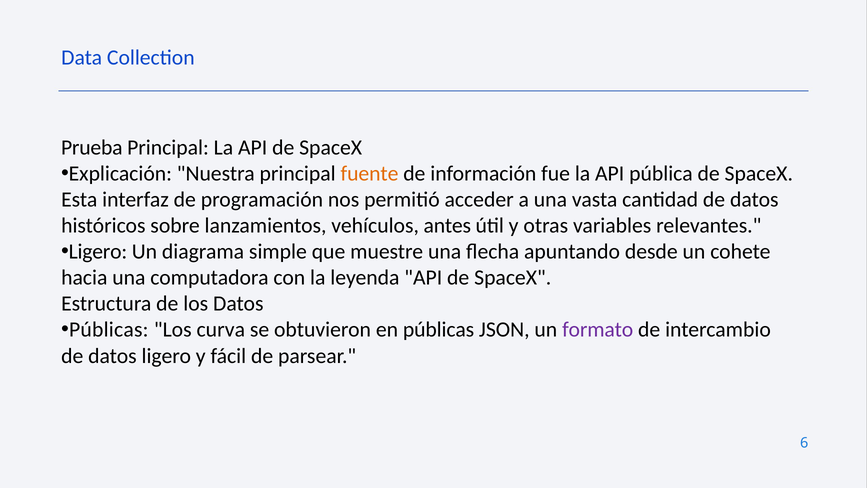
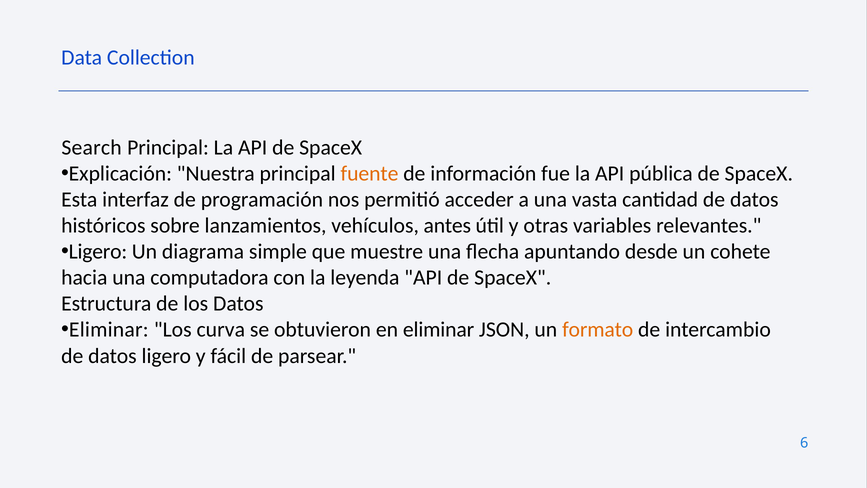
Prueba: Prueba -> Search (92, 148)
Públicas: Públicas -> Eliminar (109, 330)
en públicas: públicas -> eliminar (439, 330)
formato colour: purple -> orange (598, 330)
